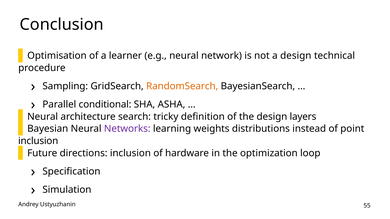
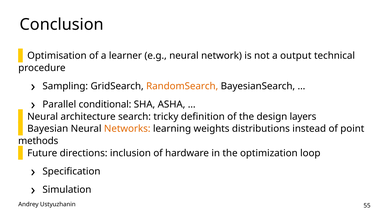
a design: design -> output (296, 56)
Networks colour: purple -> orange (127, 129)
inclusion: inclusion -> methods (38, 141)
